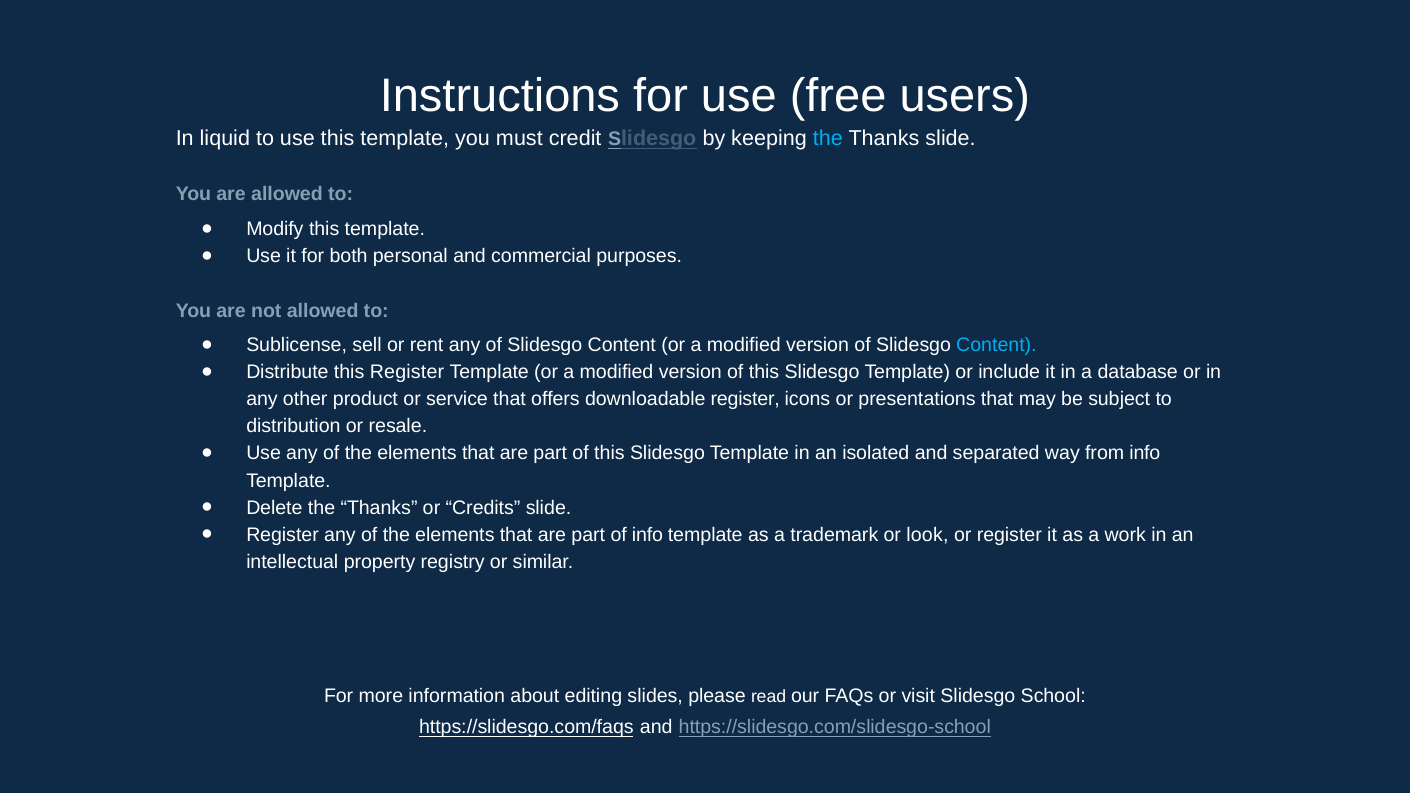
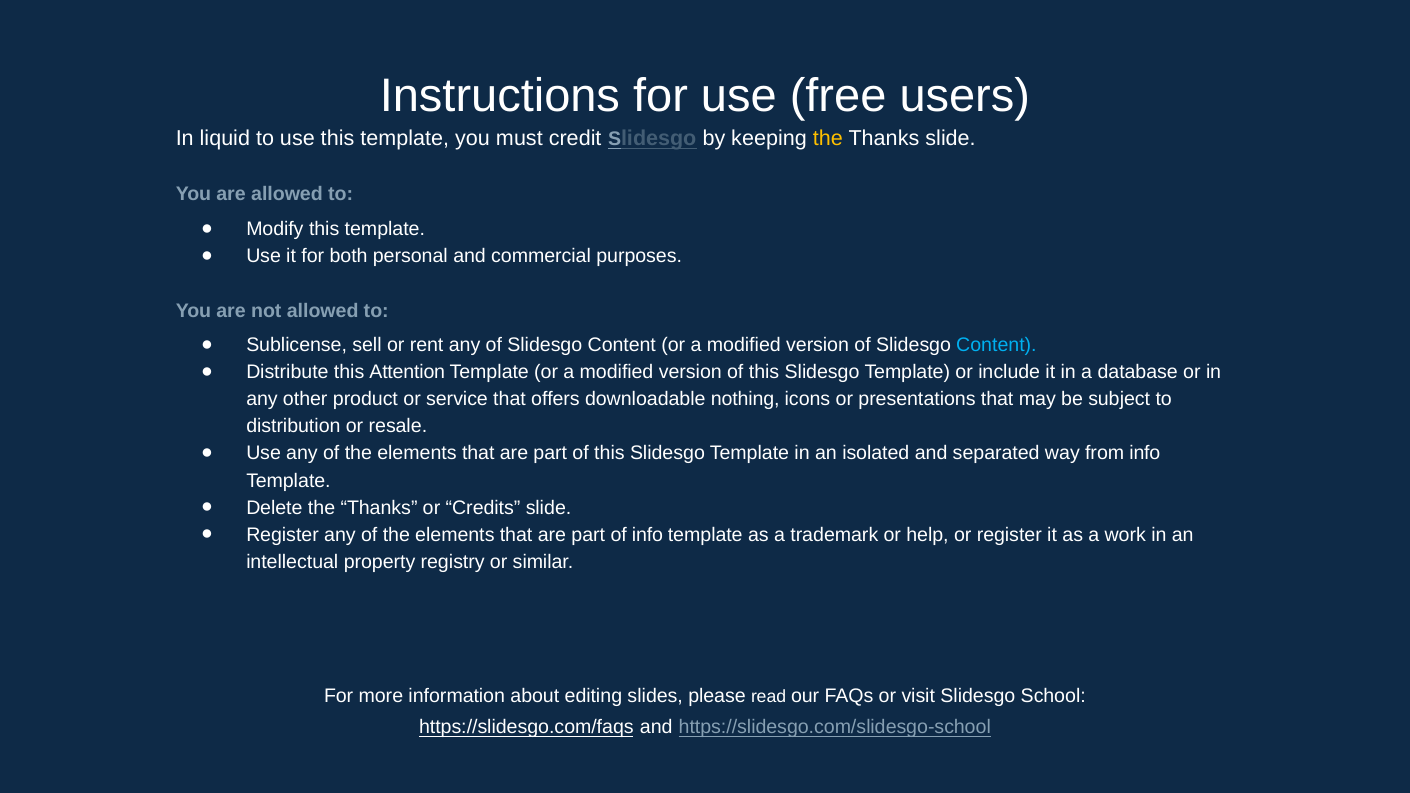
the colour: light blue -> yellow (828, 139)
this Register: Register -> Attention (407, 373)
downloadable register: register -> nothing (745, 400)
look: look -> help (927, 535)
